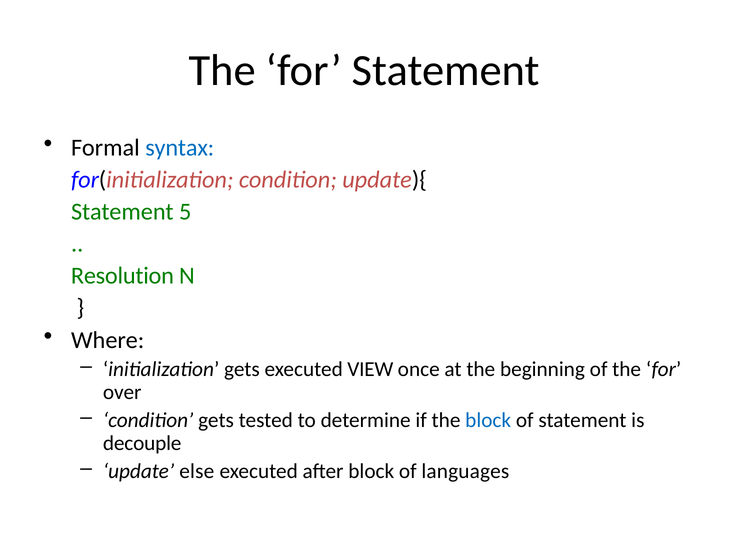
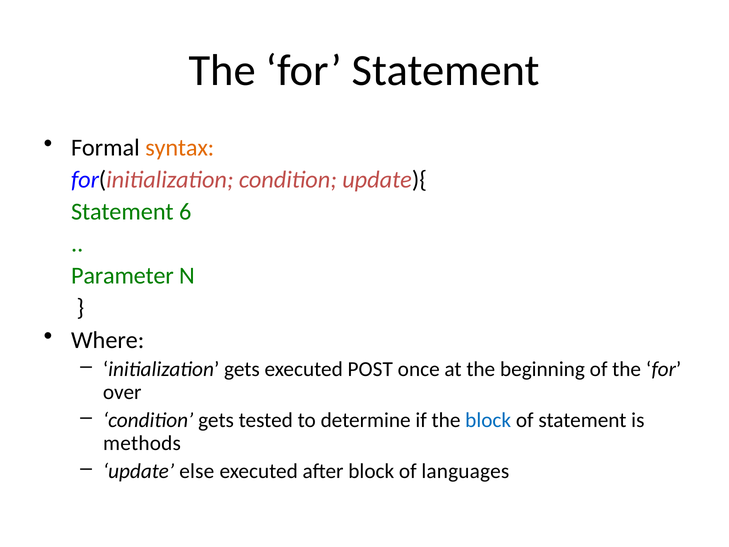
syntax colour: blue -> orange (180, 148)
5: 5 -> 6 (185, 212)
Resolution: Resolution -> Parameter (122, 276)
VIEW: VIEW -> POST (370, 369)
decouple: decouple -> methods (142, 443)
